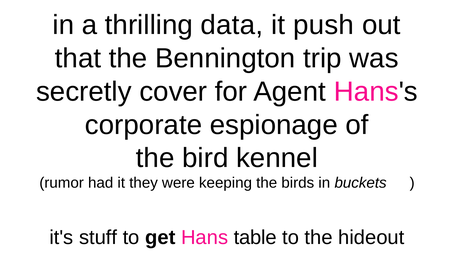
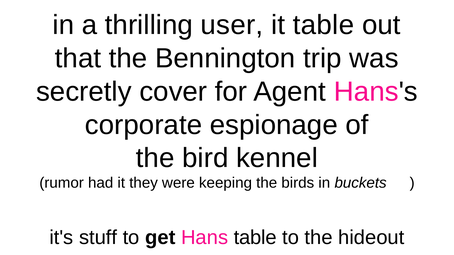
data: data -> user (232, 25)
it push: push -> table (323, 25)
